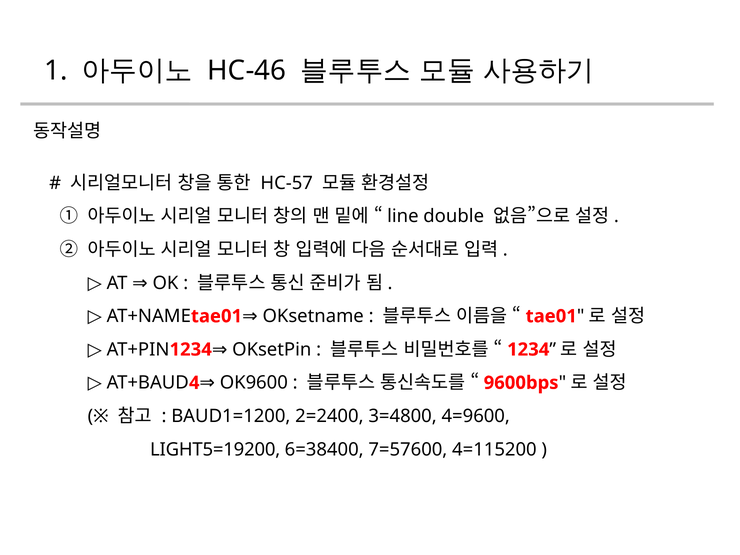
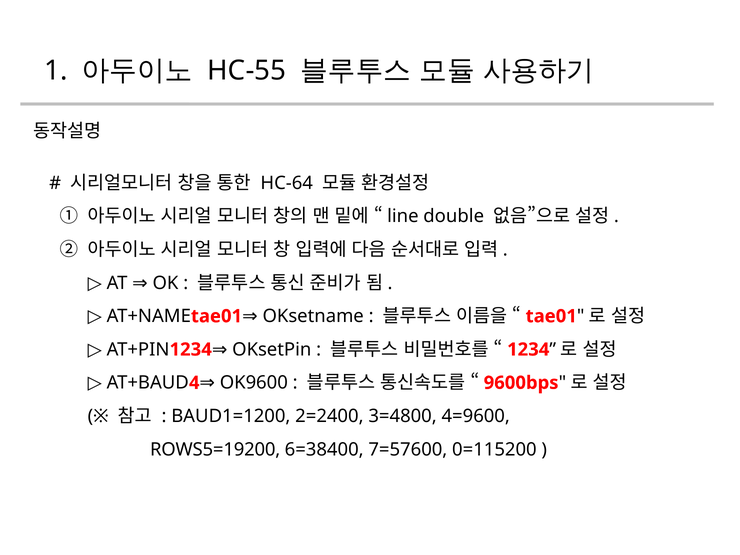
HC-46: HC-46 -> HC-55 (247, 70)
HC-57: HC-57 -> HC-64 (287, 183)
LIGHT5=19200: LIGHT5=19200 -> ROWS5=19200 (215, 449)
4=115200: 4=115200 -> 0=115200 (494, 449)
